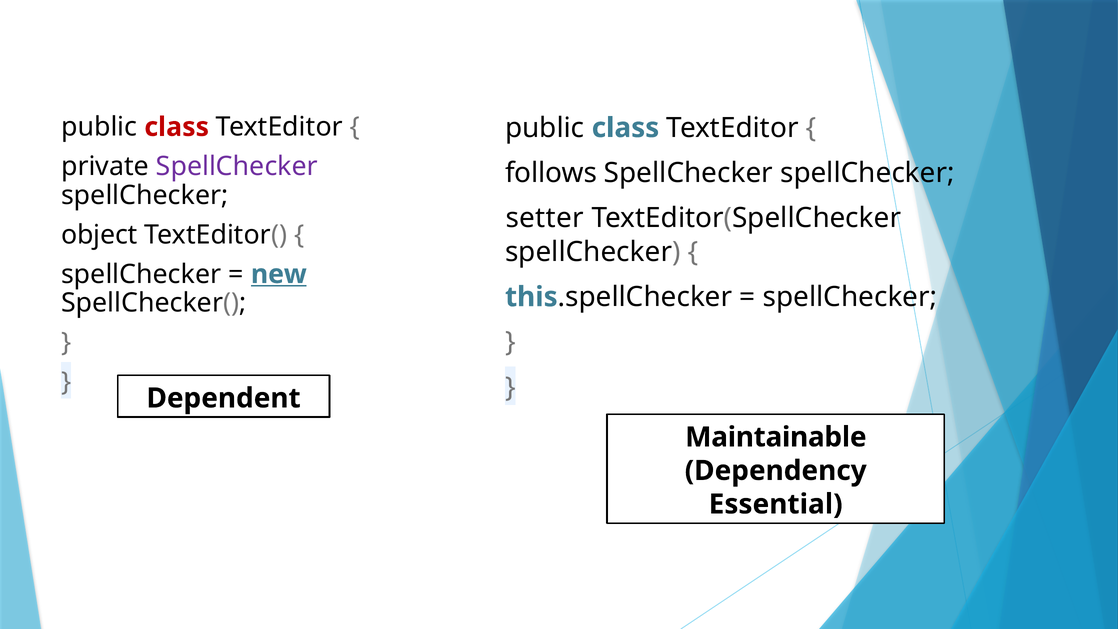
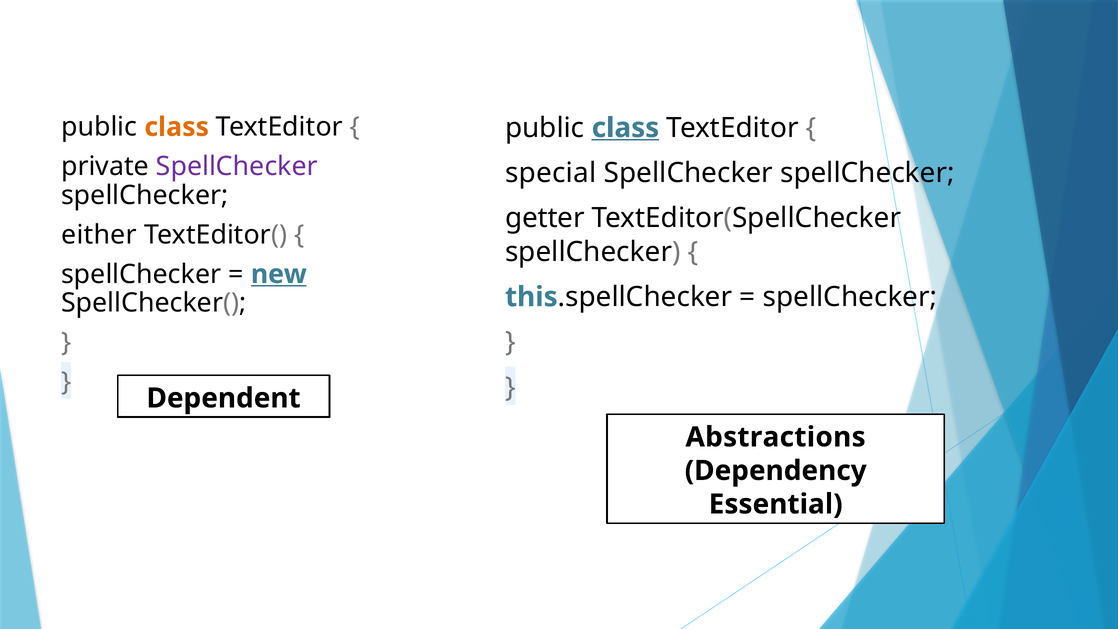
class colour: red -> orange (177, 127)
class underline: none -> present (625, 128)
follows: follows -> special (551, 173)
setter: setter -> getter (545, 218)
object: object -> either (99, 235)
Maintainable: Maintainable -> Abstractions (776, 437)
